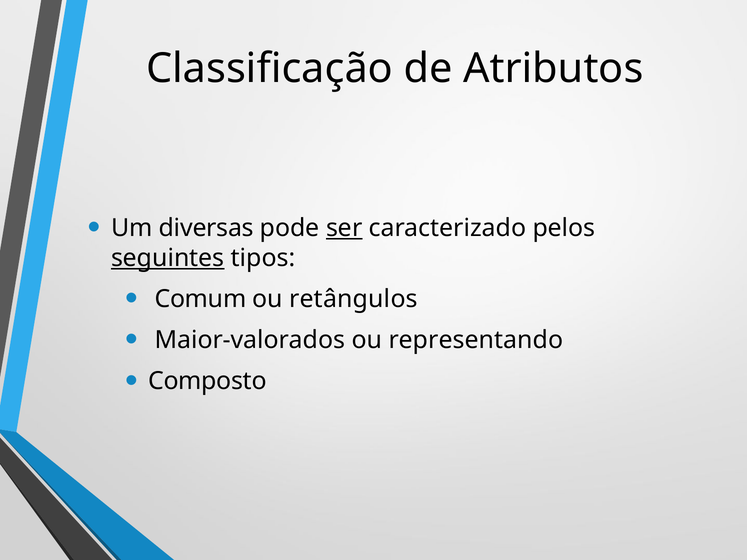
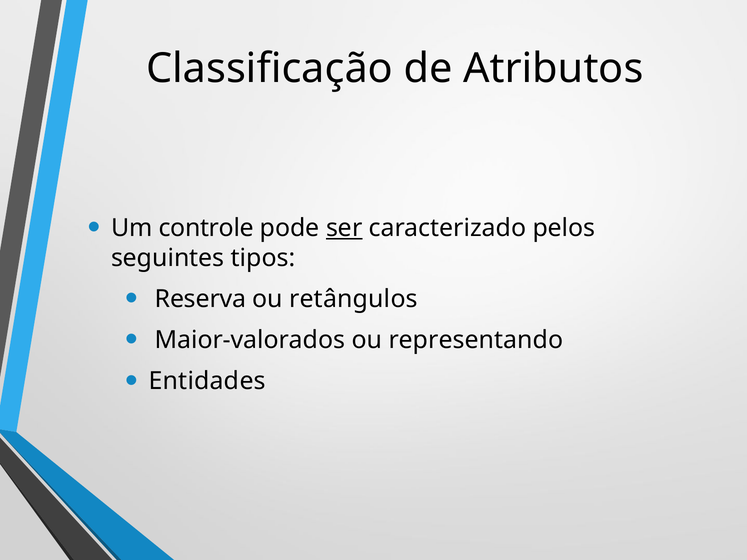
diversas: diversas -> controle (206, 228)
seguintes underline: present -> none (168, 258)
Comum: Comum -> Reserva (200, 299)
Composto: Composto -> Entidades (207, 381)
